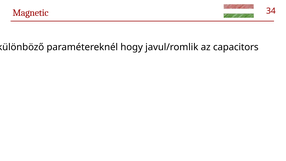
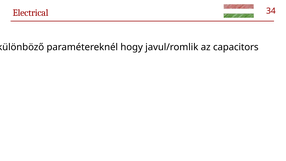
Magnetic: Magnetic -> Electrical (31, 13)
